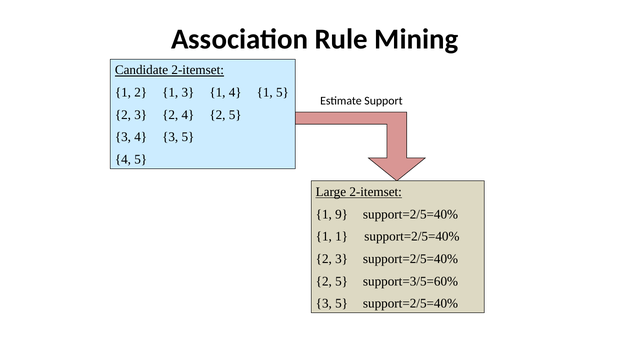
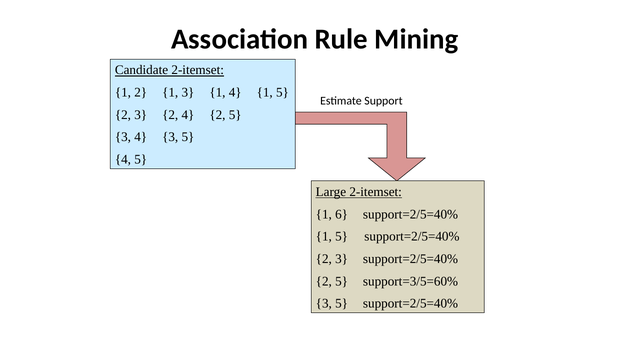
9: 9 -> 6 (342, 215)
1: 1 -> 5 (342, 237)
